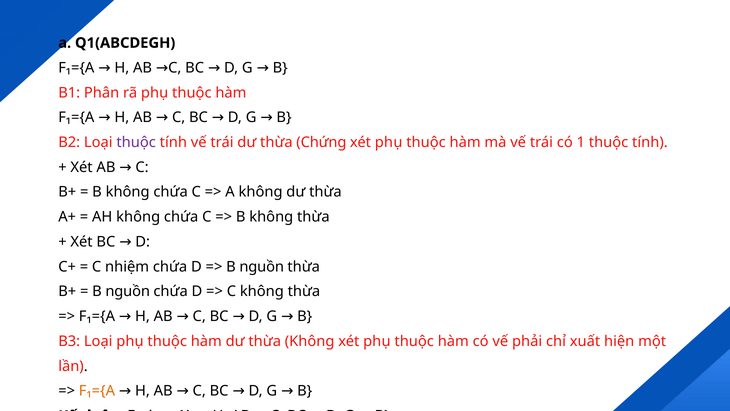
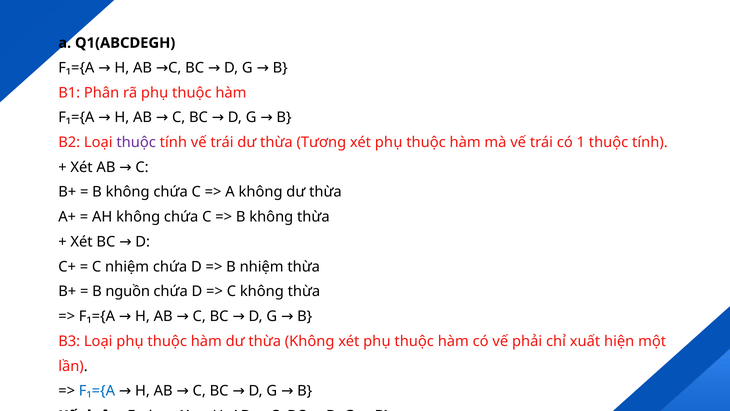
Chứng: Chứng -> Tương (321, 142)
nguồn: nguồn -> nhiệm (262, 266)
F₁={A colour: orange -> blue (97, 391)
